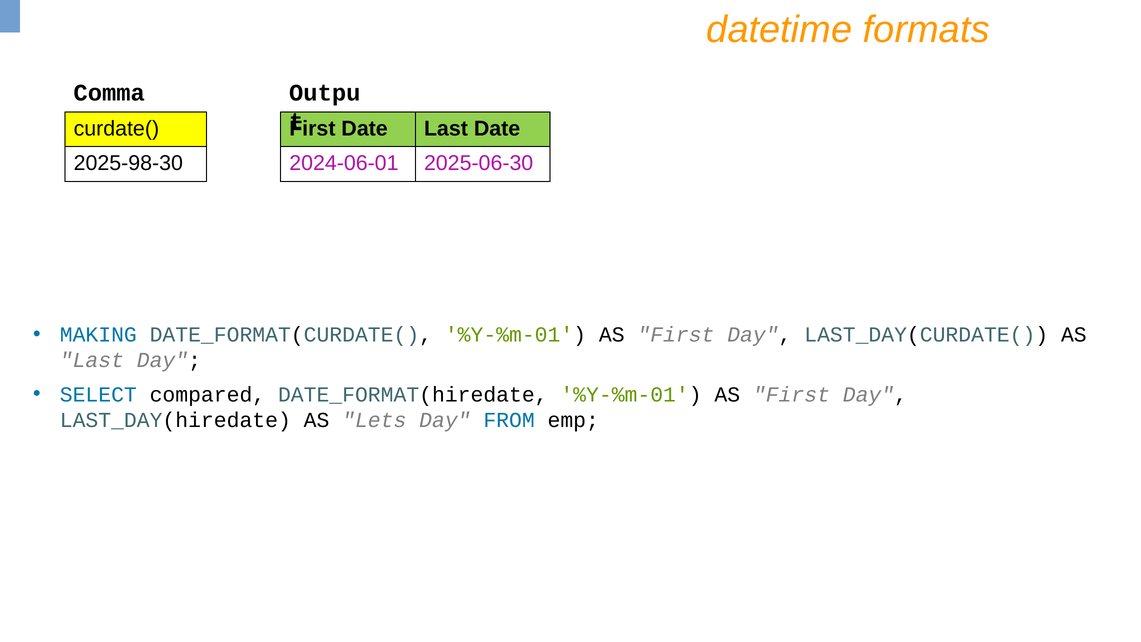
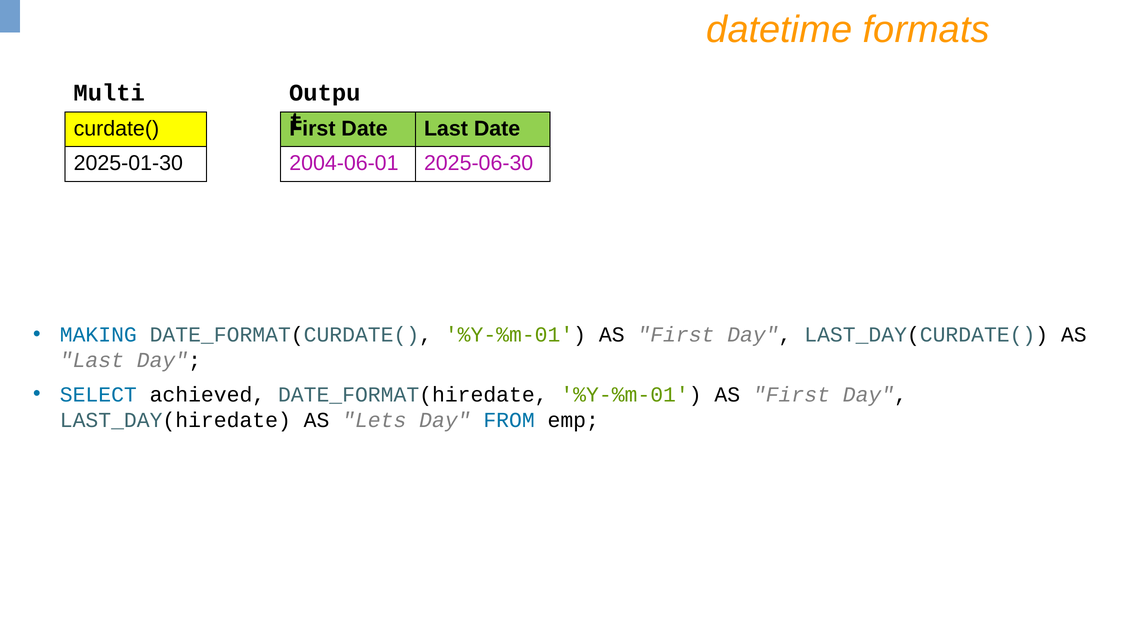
Comma: Comma -> Multi (109, 93)
2025-98-30: 2025-98-30 -> 2025-01-30 (128, 163)
2024-06-01: 2024-06-01 -> 2004-06-01 (344, 163)
compared: compared -> achieved (207, 394)
